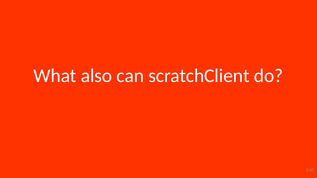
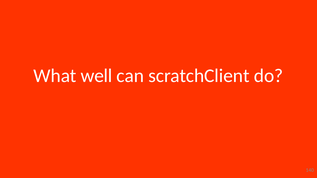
also: also -> well (97, 76)
